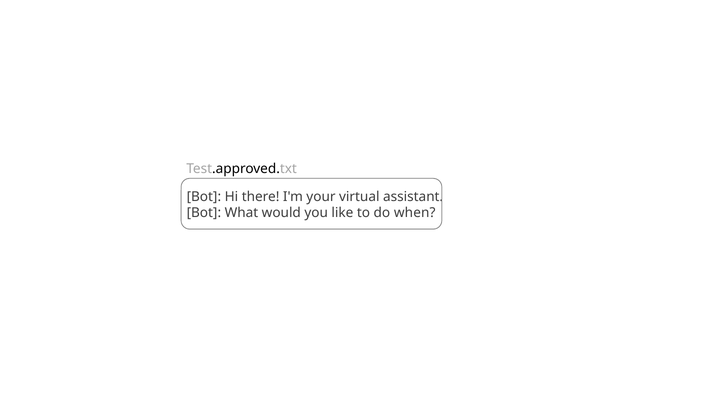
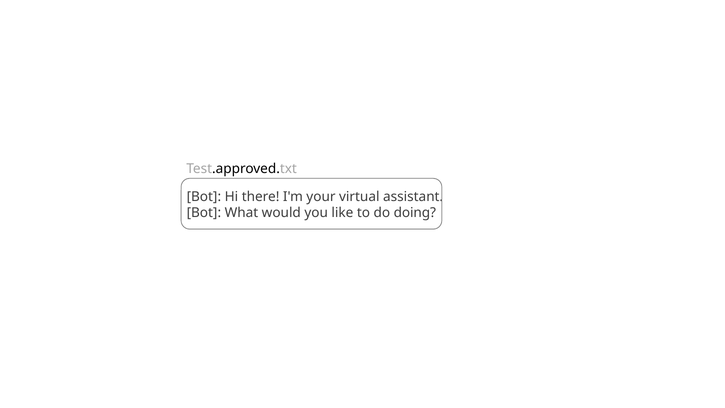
when: when -> doing (415, 213)
